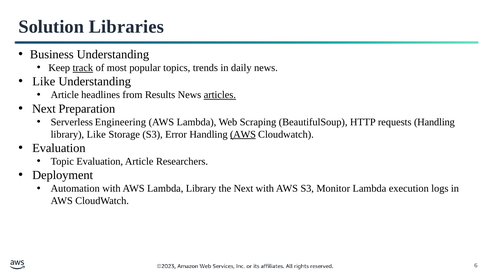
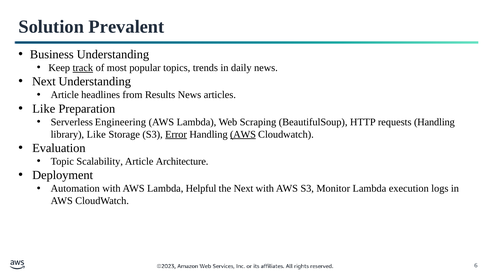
Libraries: Libraries -> Prevalent (127, 27)
Like: Like -> Next (44, 81)
articles underline: present -> none (220, 95)
Next: Next -> Like (44, 109)
Error underline: none -> present (176, 134)
Topic Evaluation: Evaluation -> Scalability (100, 161)
Researchers: Researchers -> Architecture (182, 161)
Lambda Library: Library -> Helpful (201, 188)
